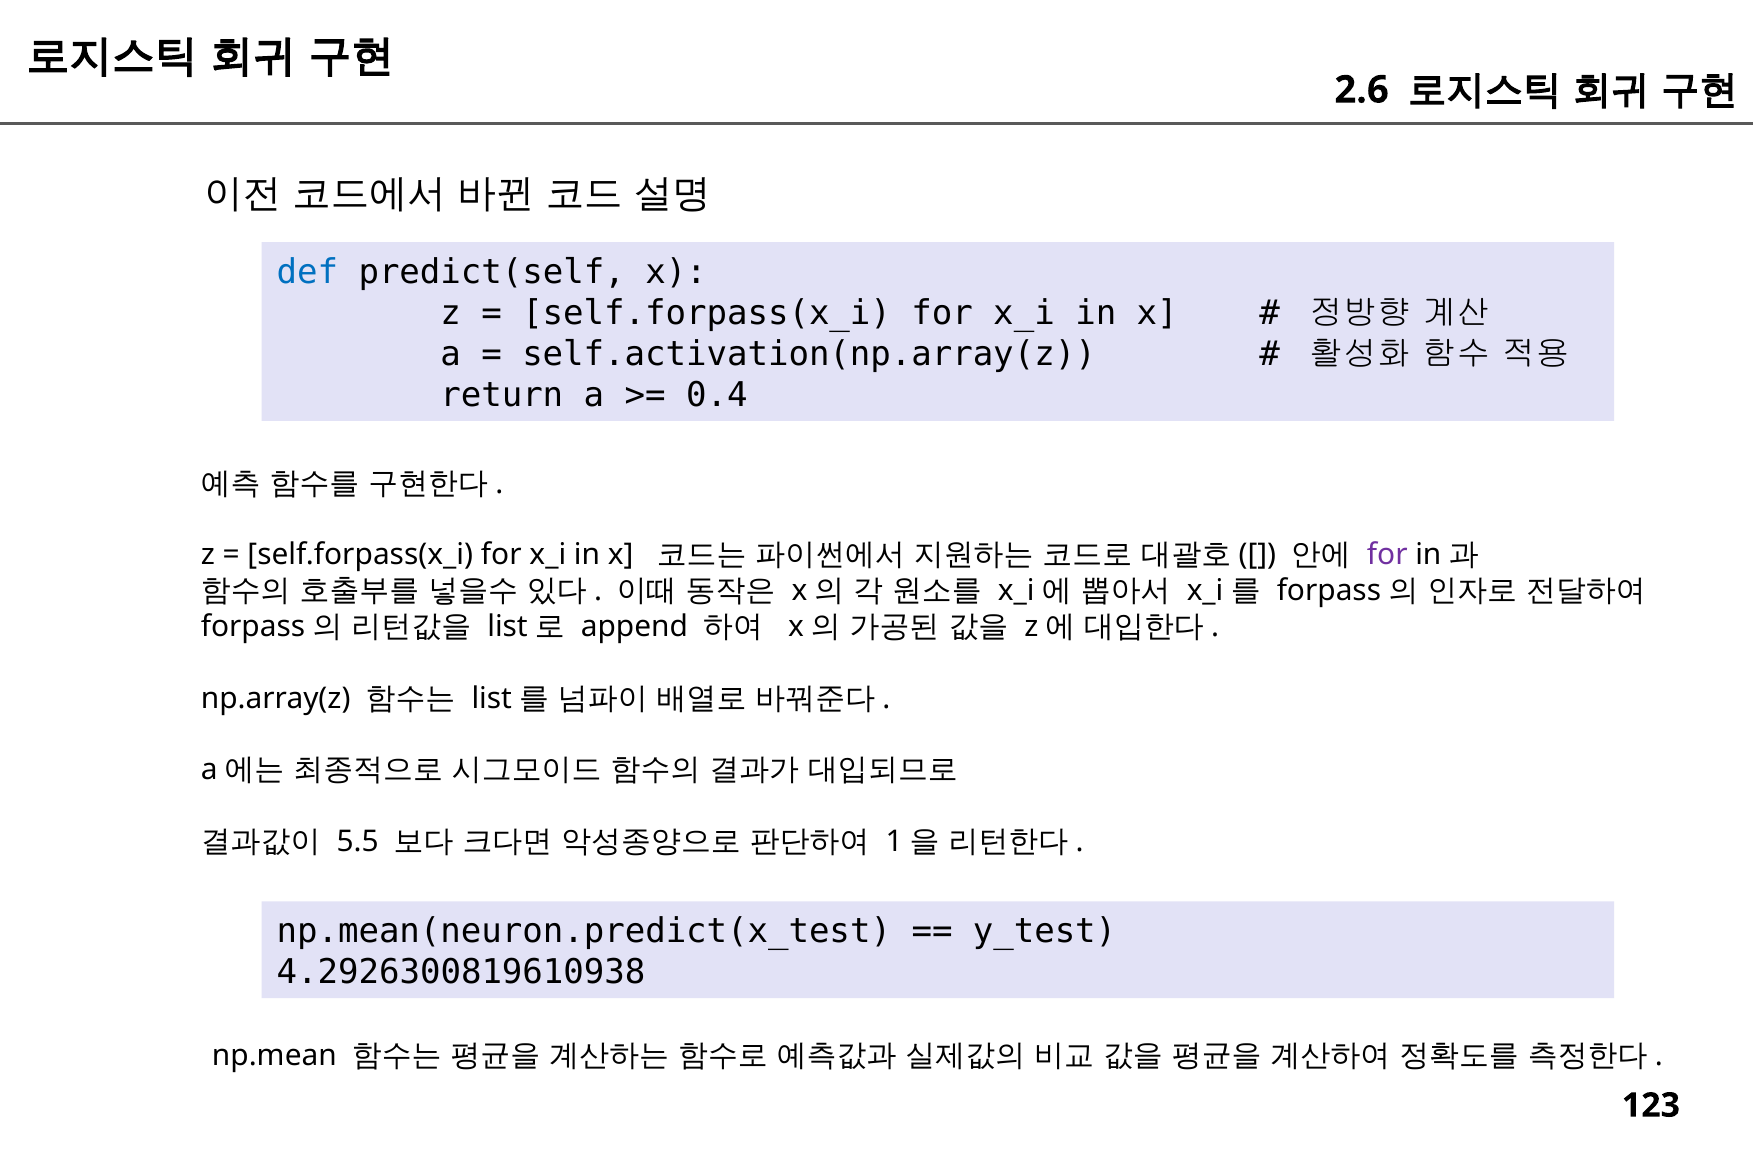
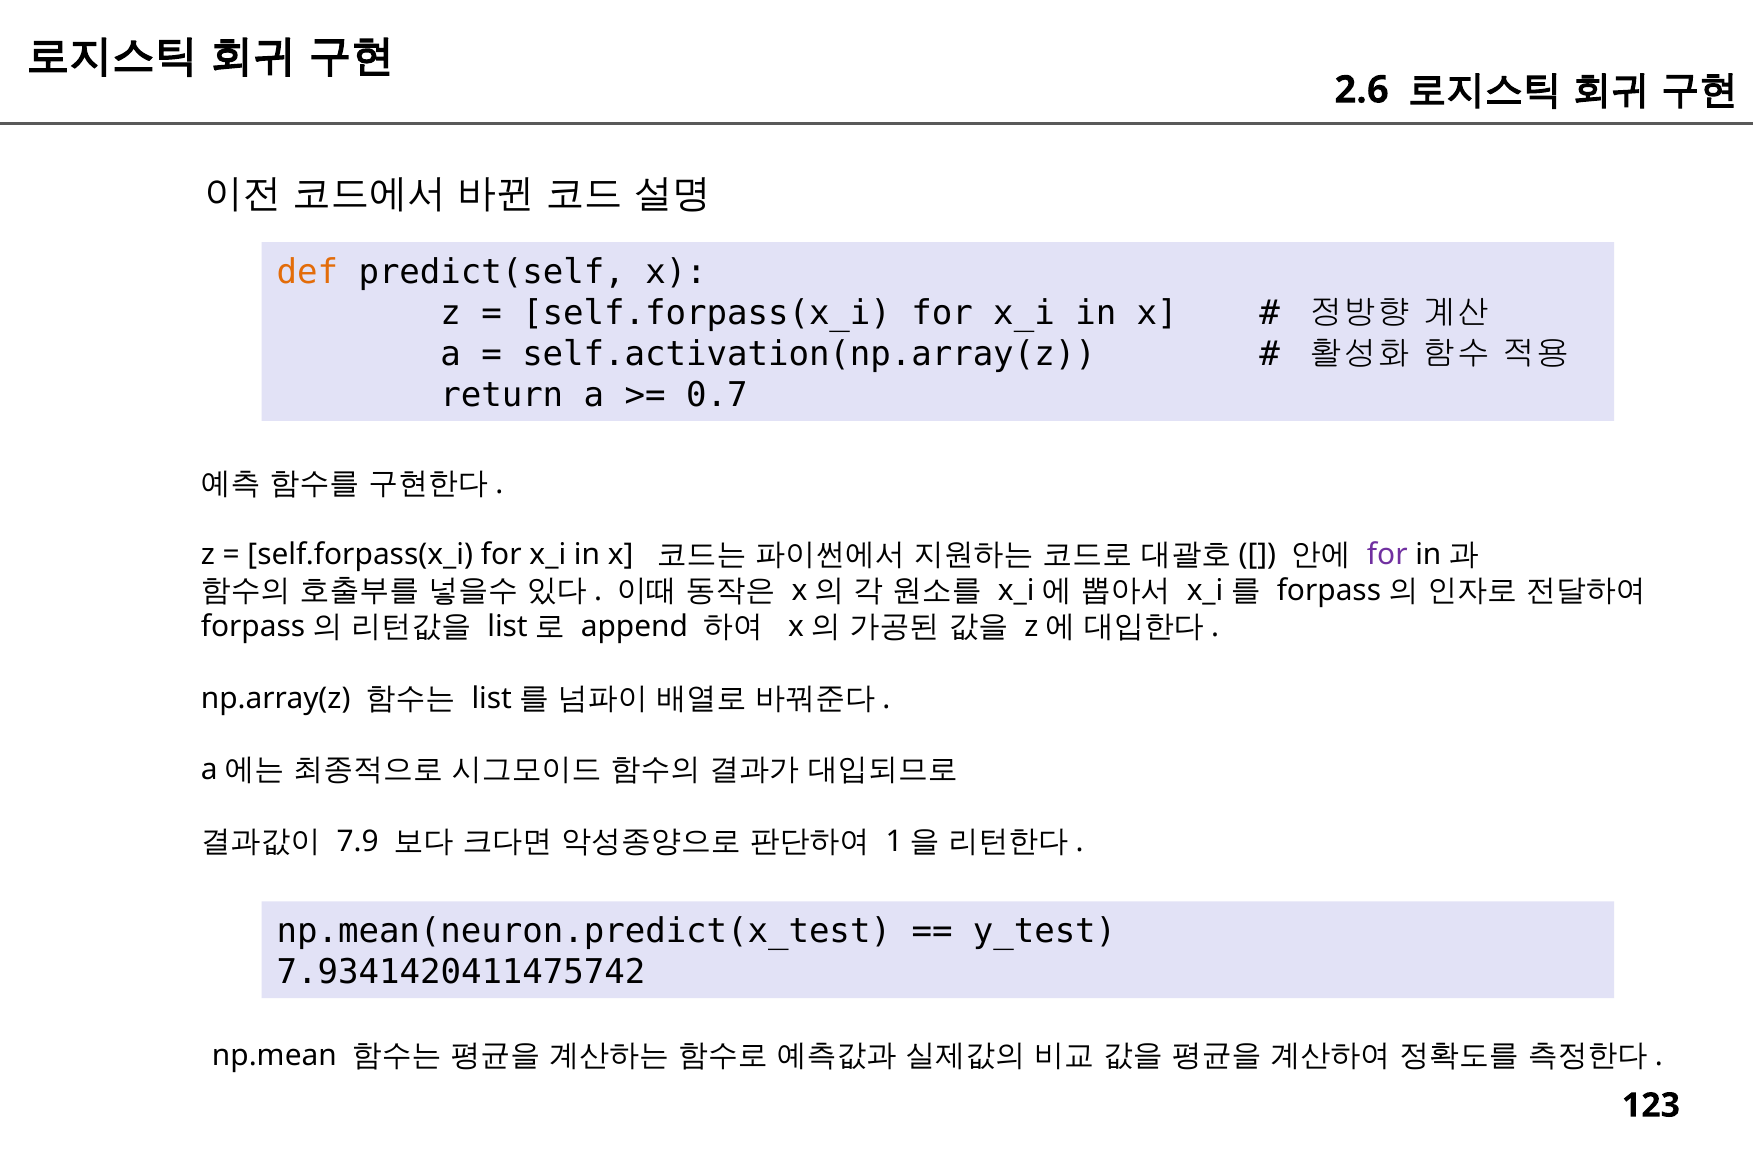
def colour: blue -> orange (307, 272)
0.4: 0.4 -> 0.7 (717, 395)
5.5: 5.5 -> 7.9 (358, 841)
4.2926300819610938: 4.2926300819610938 -> 7.9341420411475742 (461, 972)
